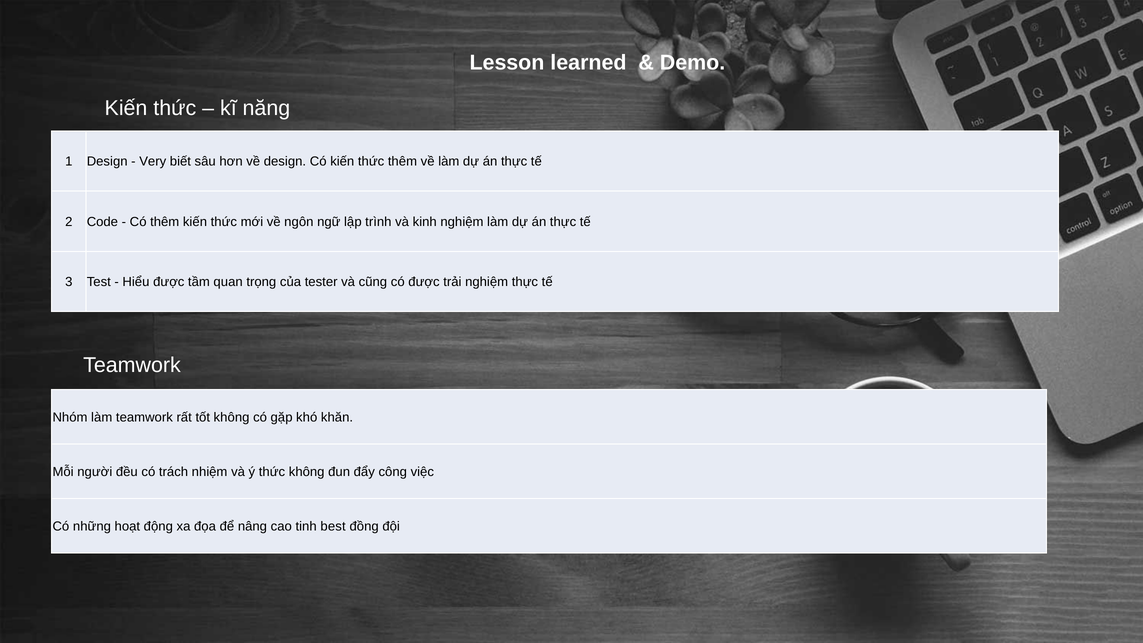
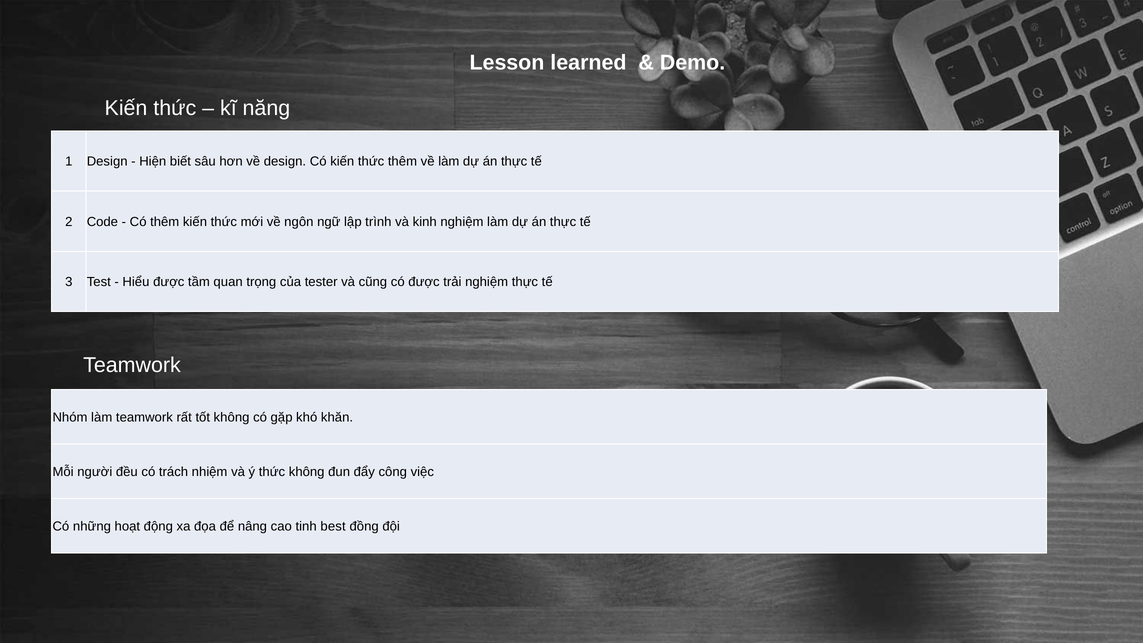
Very: Very -> Hiện (153, 162)
